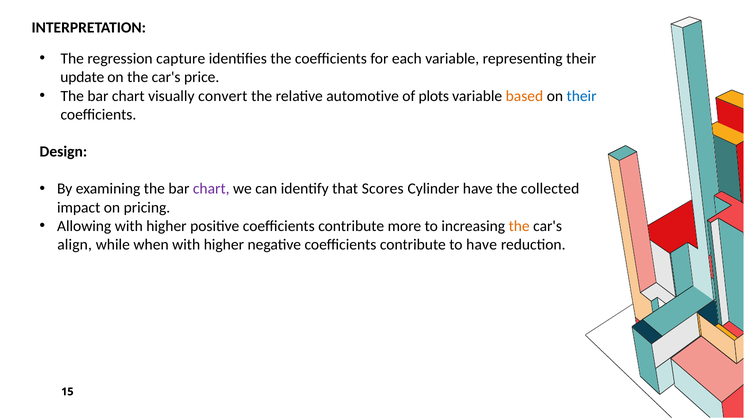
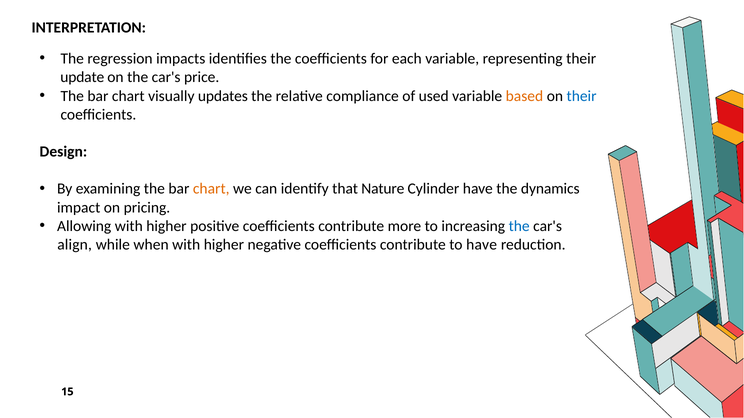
capture: capture -> impacts (181, 59)
convert: convert -> updates (223, 96)
automotive: automotive -> compliance (363, 96)
plots: plots -> used (434, 96)
chart colour: purple -> orange (211, 189)
Scores: Scores -> Nature (383, 189)
collected: collected -> dynamics (550, 189)
the colour: orange -> blue (519, 226)
